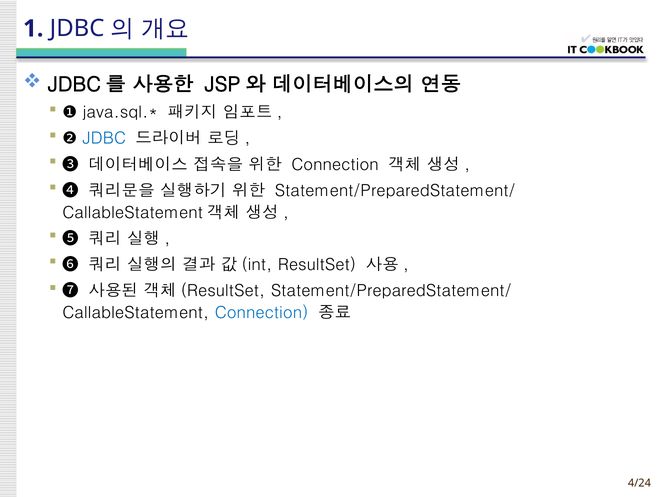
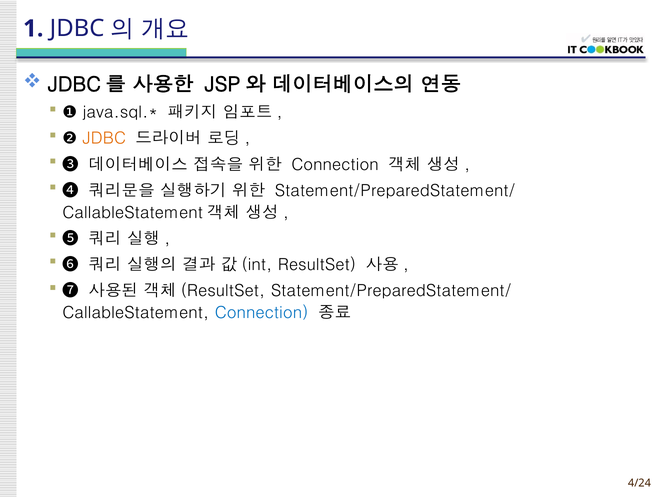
JDBC colour: blue -> orange (104, 139)
